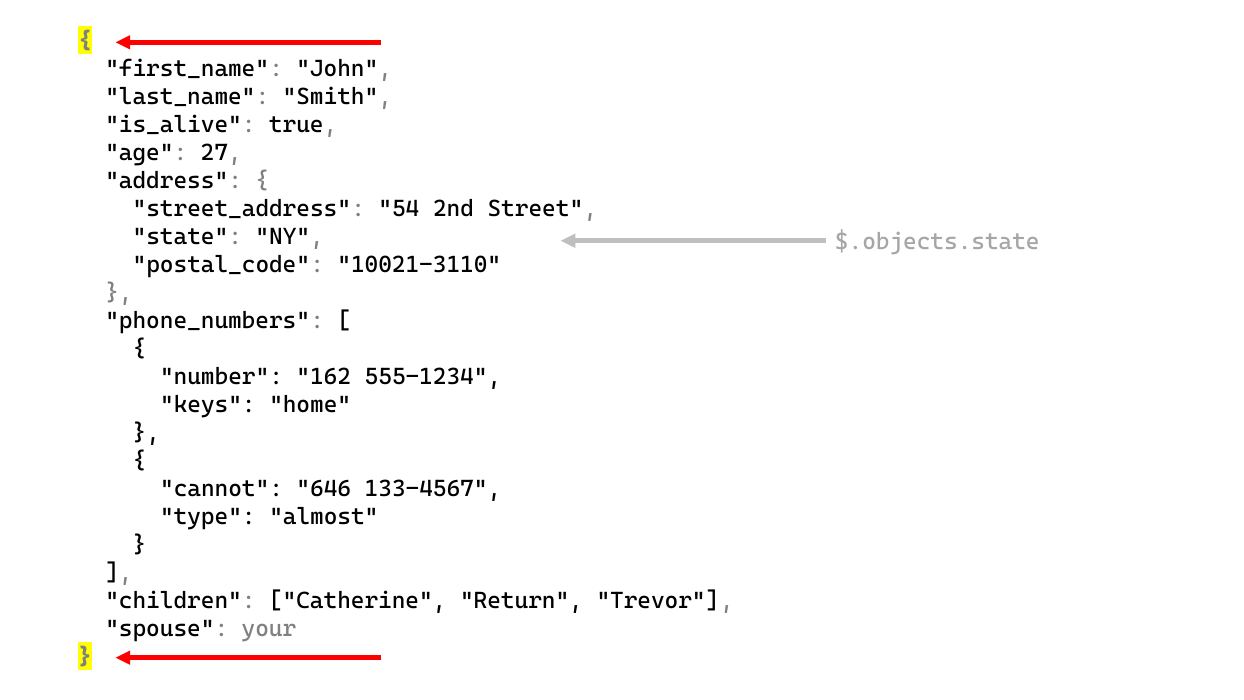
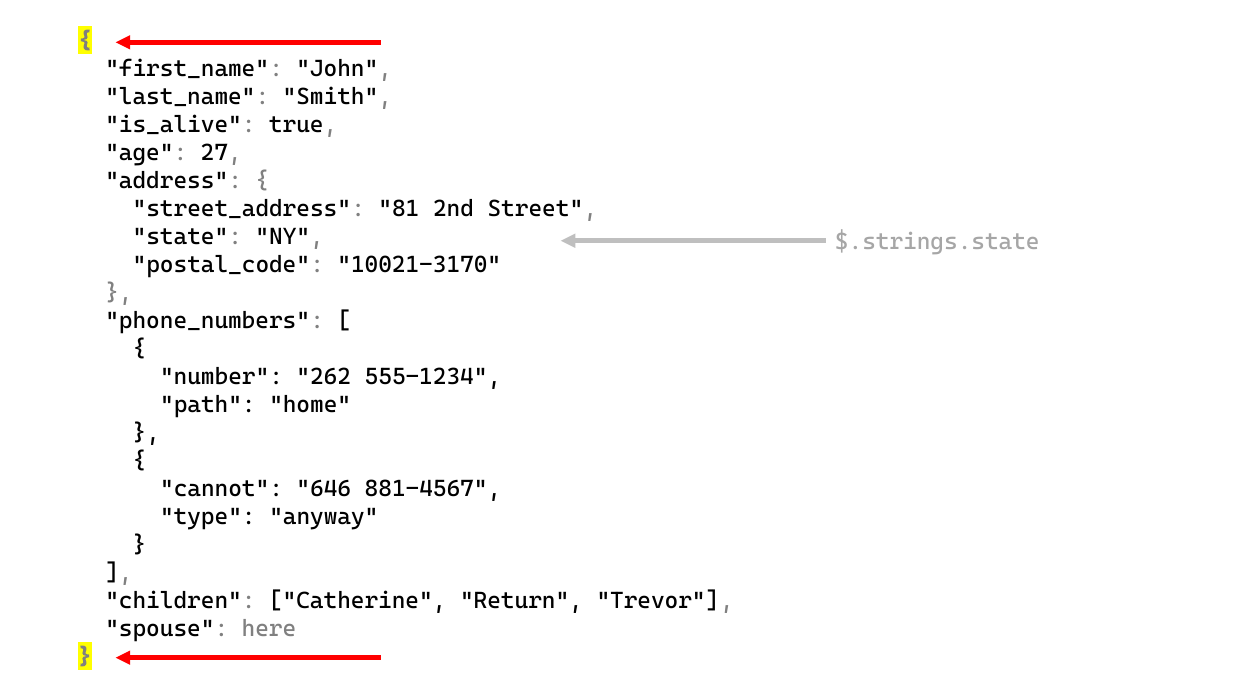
54: 54 -> 81 (399, 208)
$.objects.state: $.objects.state -> $.strings.state (937, 242)
10021-3110: 10021-3110 -> 10021-3170 (419, 264)
162: 162 -> 262 (324, 376)
keys: keys -> path (208, 404)
133-4567: 133-4567 -> 881-4567 (433, 488)
almost: almost -> anyway (324, 516)
your: your -> here (269, 628)
